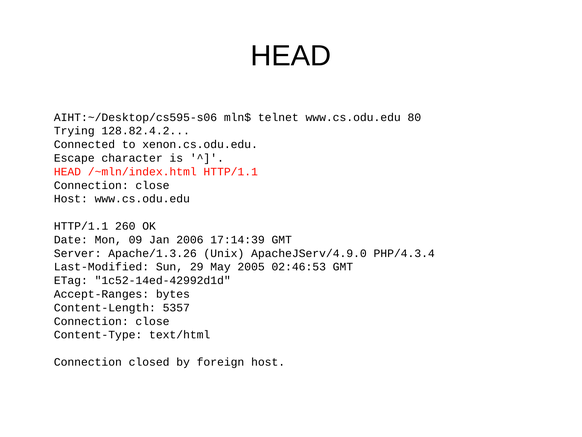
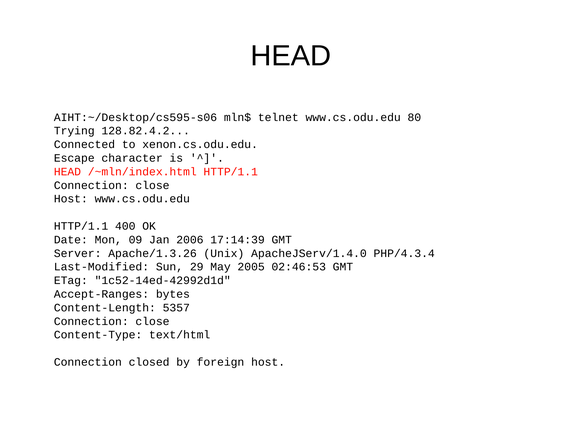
260: 260 -> 400 (125, 226)
ApacheJServ/4.9.0: ApacheJServ/4.9.0 -> ApacheJServ/1.4.0 (309, 253)
